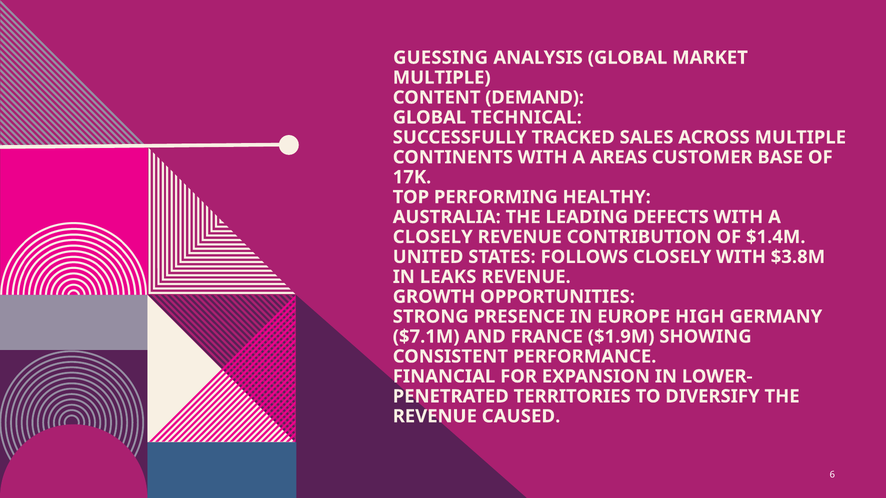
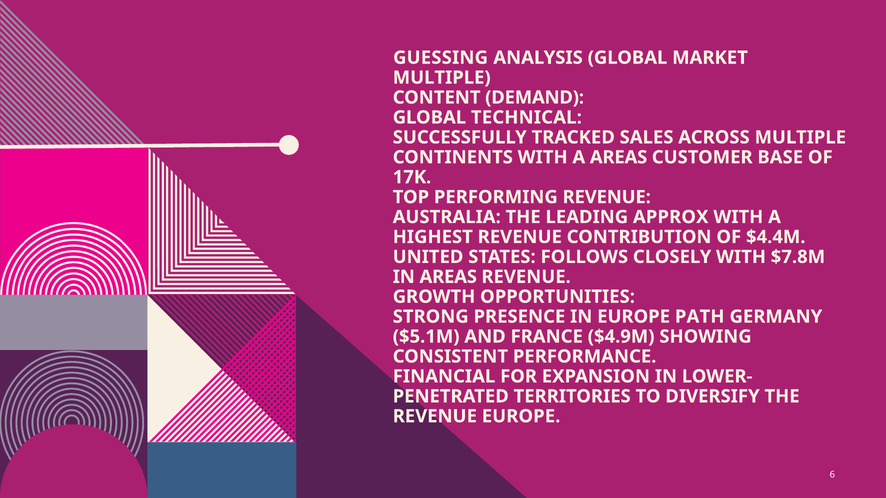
PERFORMING HEALTHY: HEALTHY -> REVENUE (607, 197)
DEFECTS: DEFECTS -> APPROX (671, 217)
CLOSELY: CLOSELY -> HIGHEST (433, 237)
$1.4M: $1.4M -> $4.4M (776, 237)
$3.8M: $3.8M -> $7.8M (798, 257)
IN LEAKS: LEAKS -> AREAS (448, 277)
HIGH: HIGH -> PATH (700, 317)
$7.1M: $7.1M -> $5.1M (426, 337)
$1.9M: $1.9M -> $4.9M (621, 337)
REVENUE CAUSED: CAUSED -> EUROPE (521, 417)
